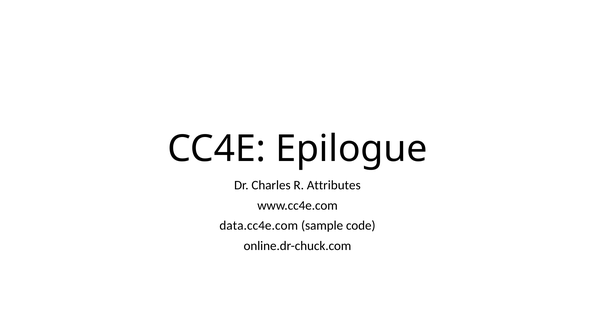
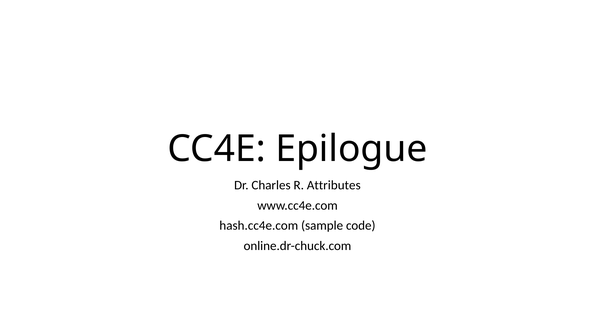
data.cc4e.com: data.cc4e.com -> hash.cc4e.com (259, 225)
